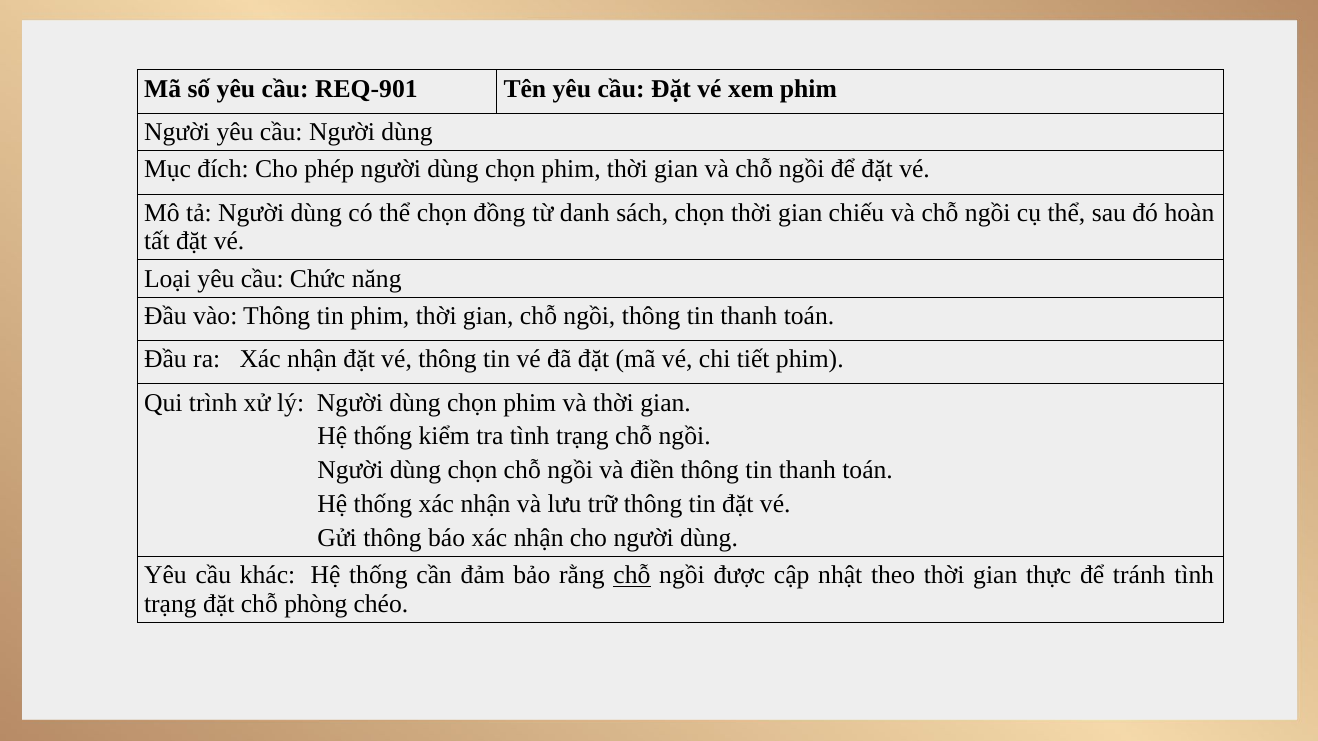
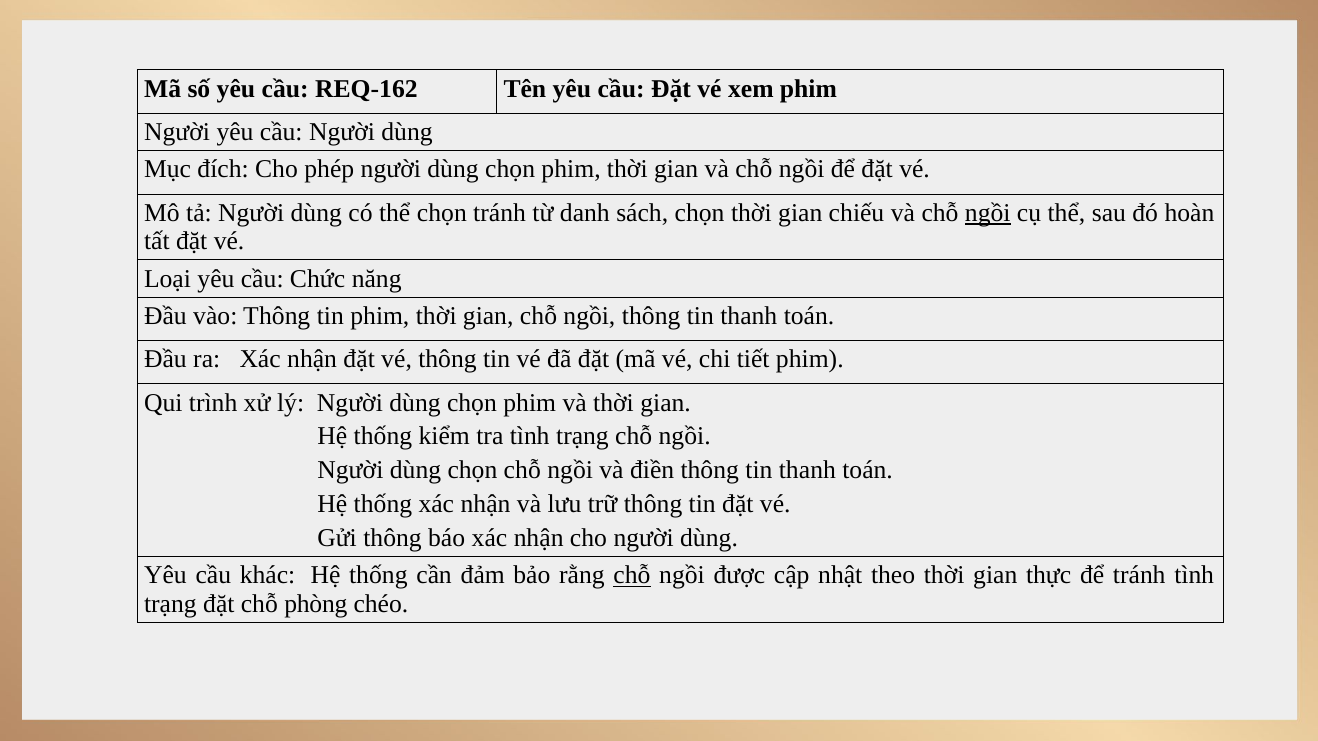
REQ-901: REQ-901 -> REQ-162 (366, 89)
chọn đồng: đồng -> tránh (500, 213)
ngồi underline: none -> present (988, 213)
